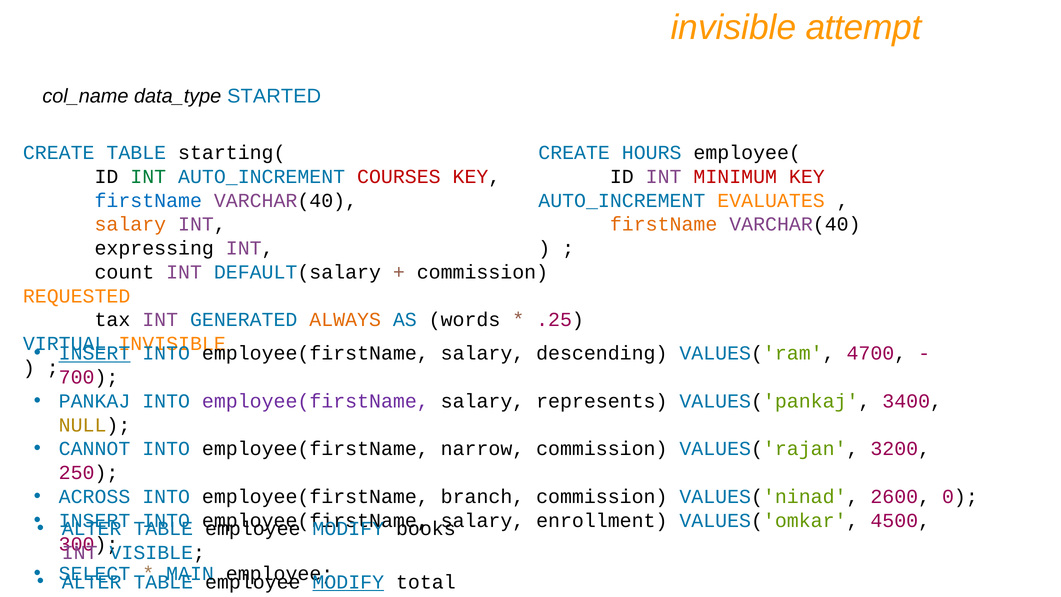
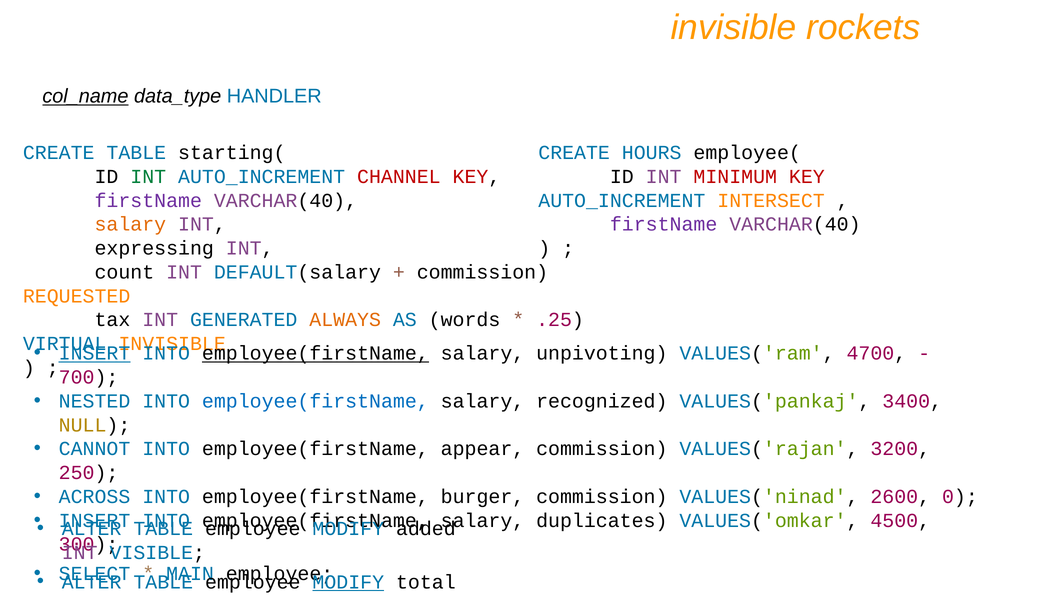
attempt: attempt -> rockets (863, 28)
col_name underline: none -> present (85, 96)
STARTED: STARTED -> HANDLER (274, 96)
COURSES: COURSES -> CHANNEL (399, 177)
firstName colour: blue -> purple (148, 200)
EVALUATES: EVALUATES -> INTERSECT (771, 200)
firstName colour: orange -> purple (664, 224)
employee(firstName underline: none -> present (315, 353)
descending: descending -> unpivoting (602, 353)
PANKAJ: PANKAJ -> NESTED (95, 401)
employee(firstName colour: purple -> blue (315, 401)
represents: represents -> recognized (602, 401)
narrow: narrow -> appear (482, 449)
branch: branch -> burger (482, 496)
enrollment: enrollment -> duplicates (602, 520)
books: books -> added (426, 529)
